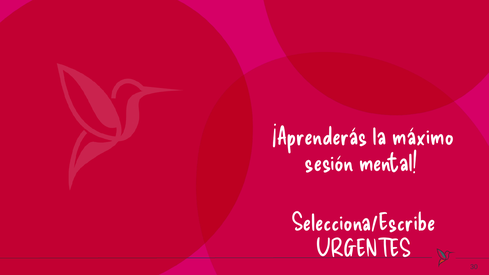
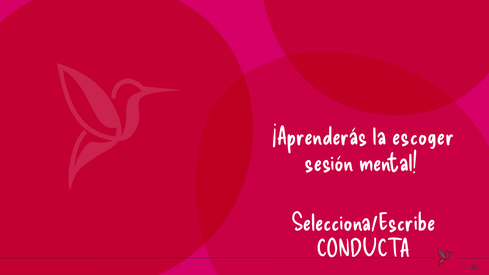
máximo: máximo -> escoger (423, 137)
URGENTES: URGENTES -> CONDUCTA (363, 249)
